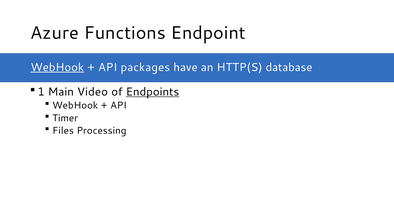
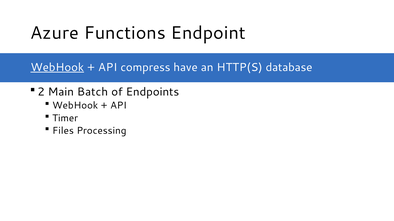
packages: packages -> compress (145, 67)
1: 1 -> 2 (41, 92)
Video: Video -> Batch (93, 92)
Endpoints underline: present -> none (152, 92)
